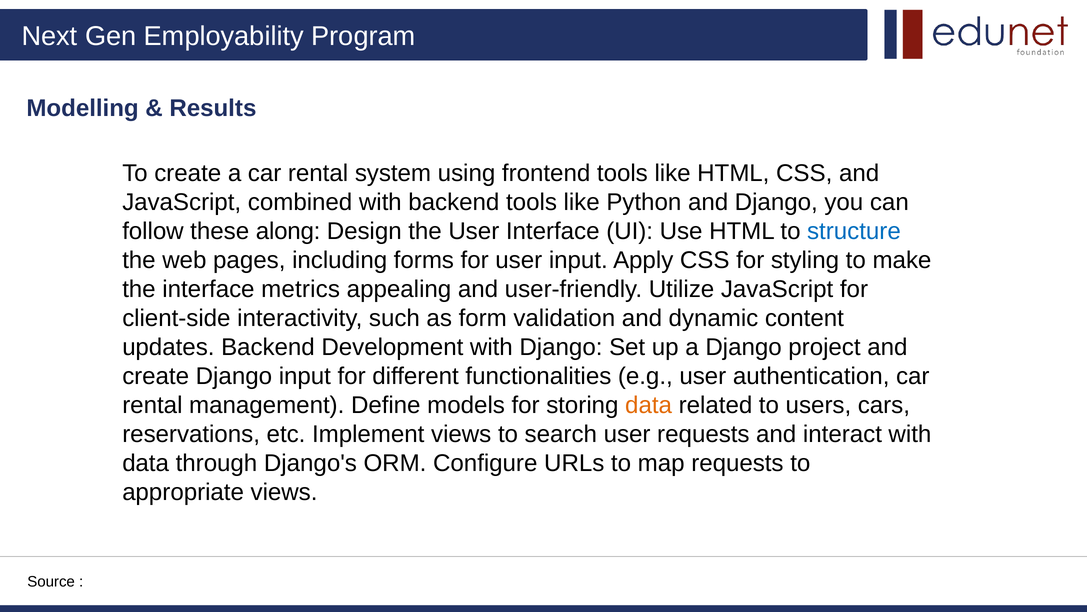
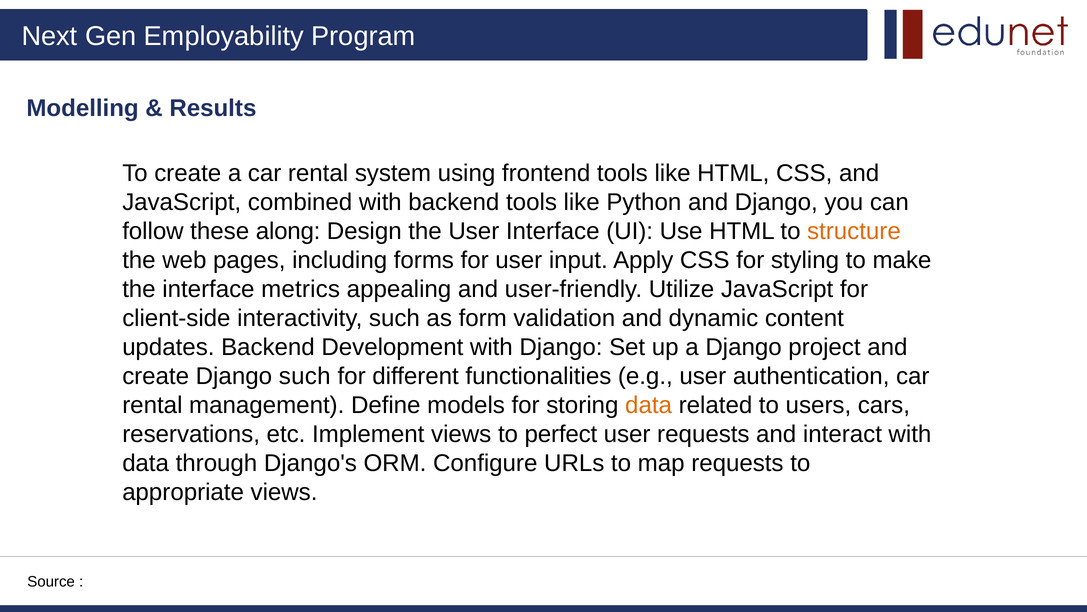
structure colour: blue -> orange (854, 231)
Django input: input -> such (305, 376)
search: search -> perfect (561, 434)
